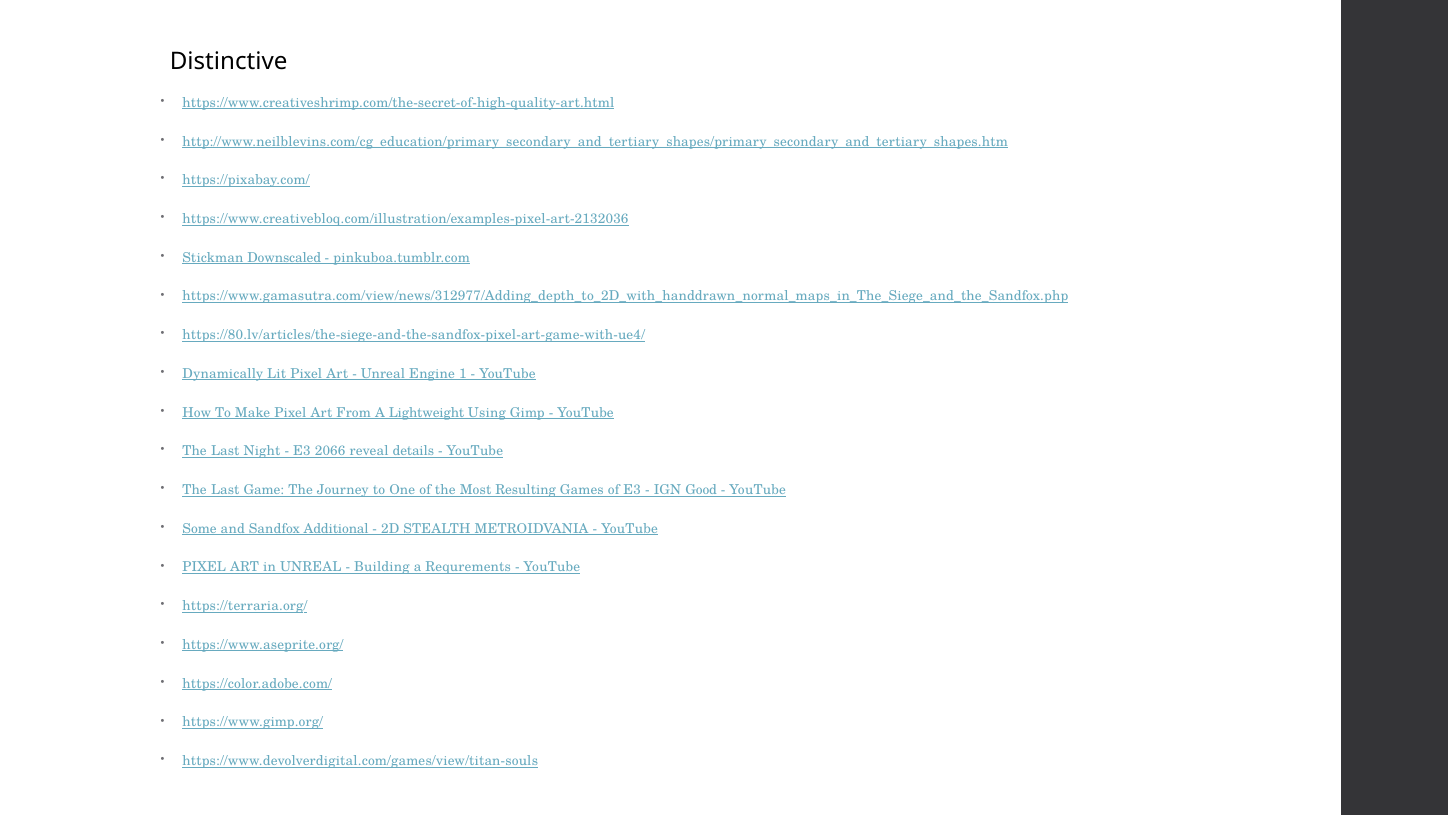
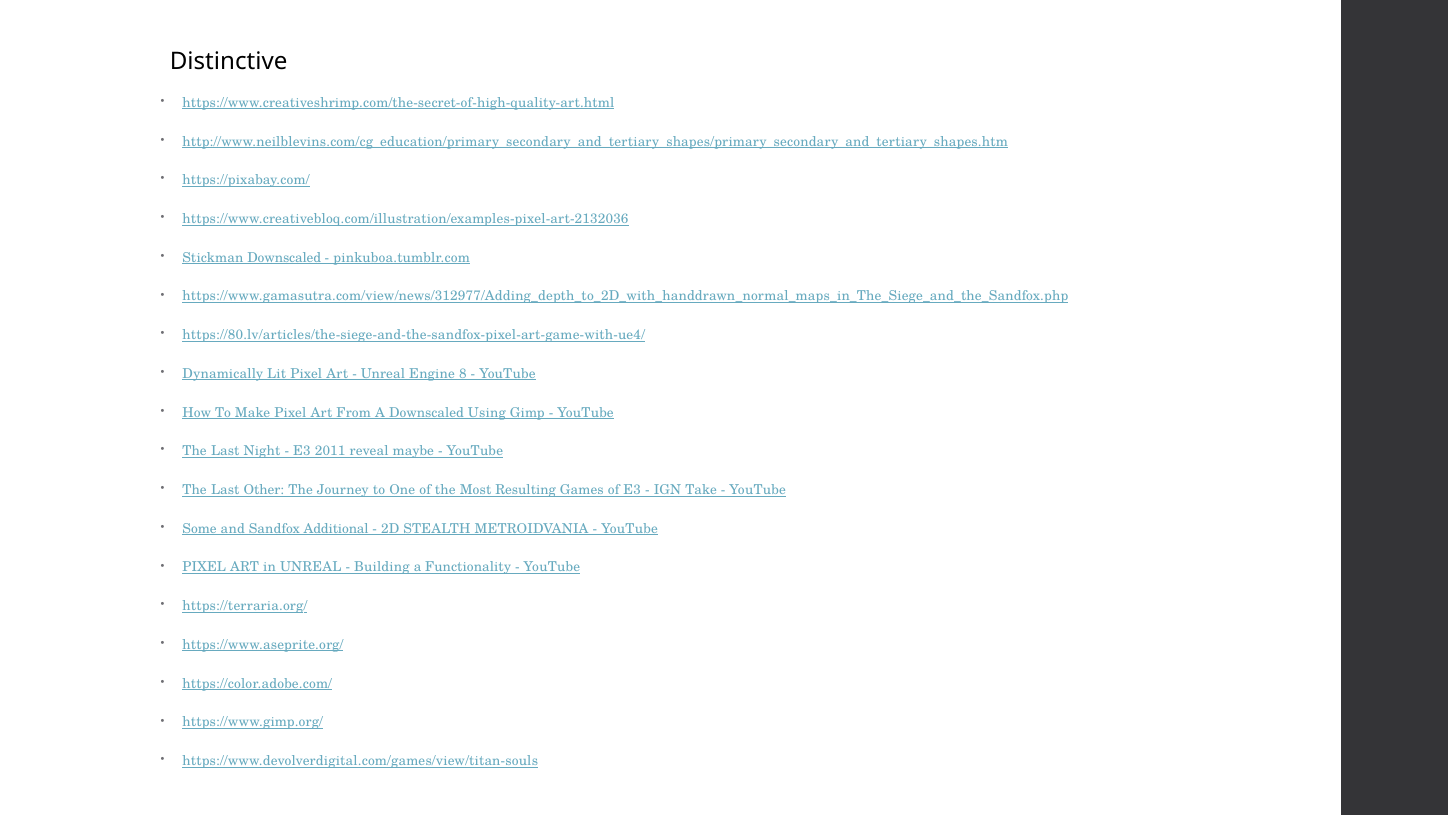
1: 1 -> 8 (463, 374)
A Lightweight: Lightweight -> Downscaled (426, 412)
2066: 2066 -> 2011 (330, 451)
details: details -> maybe (413, 451)
Game: Game -> Other (264, 490)
Good: Good -> Take (701, 490)
Requrements: Requrements -> Functionality (468, 567)
